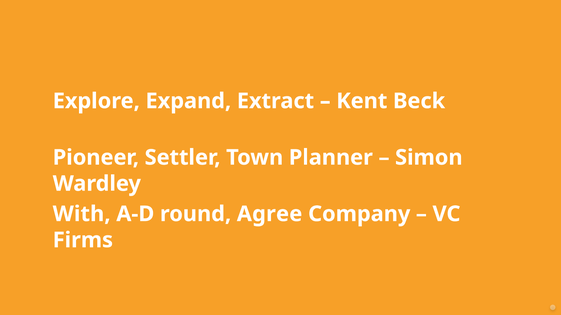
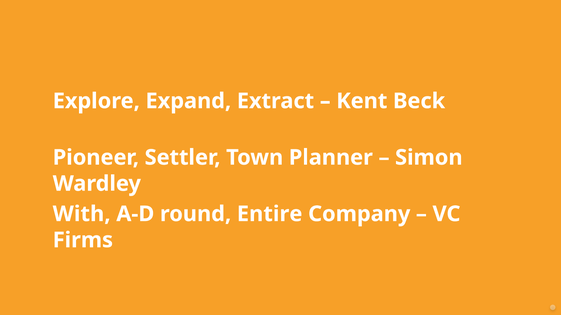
Agree: Agree -> Entire (270, 214)
